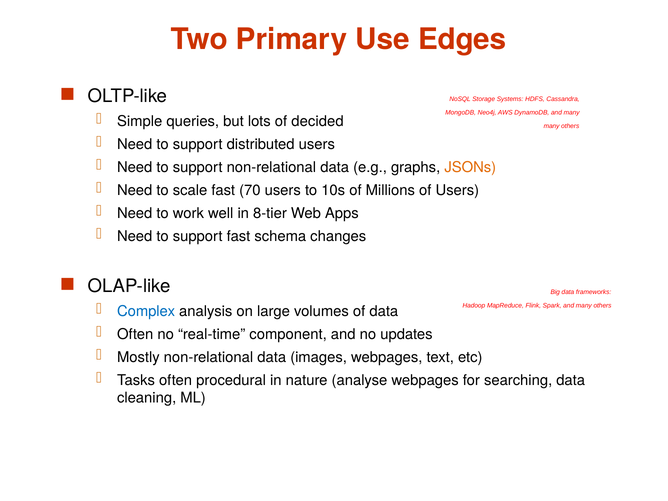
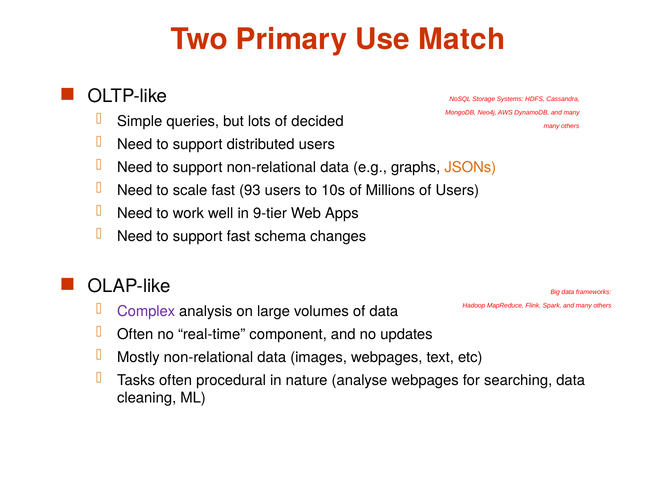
Edges: Edges -> Match (462, 39)
70: 70 -> 93 (250, 190)
8-tier: 8-tier -> 9-tier (270, 213)
Complex colour: blue -> purple (146, 311)
